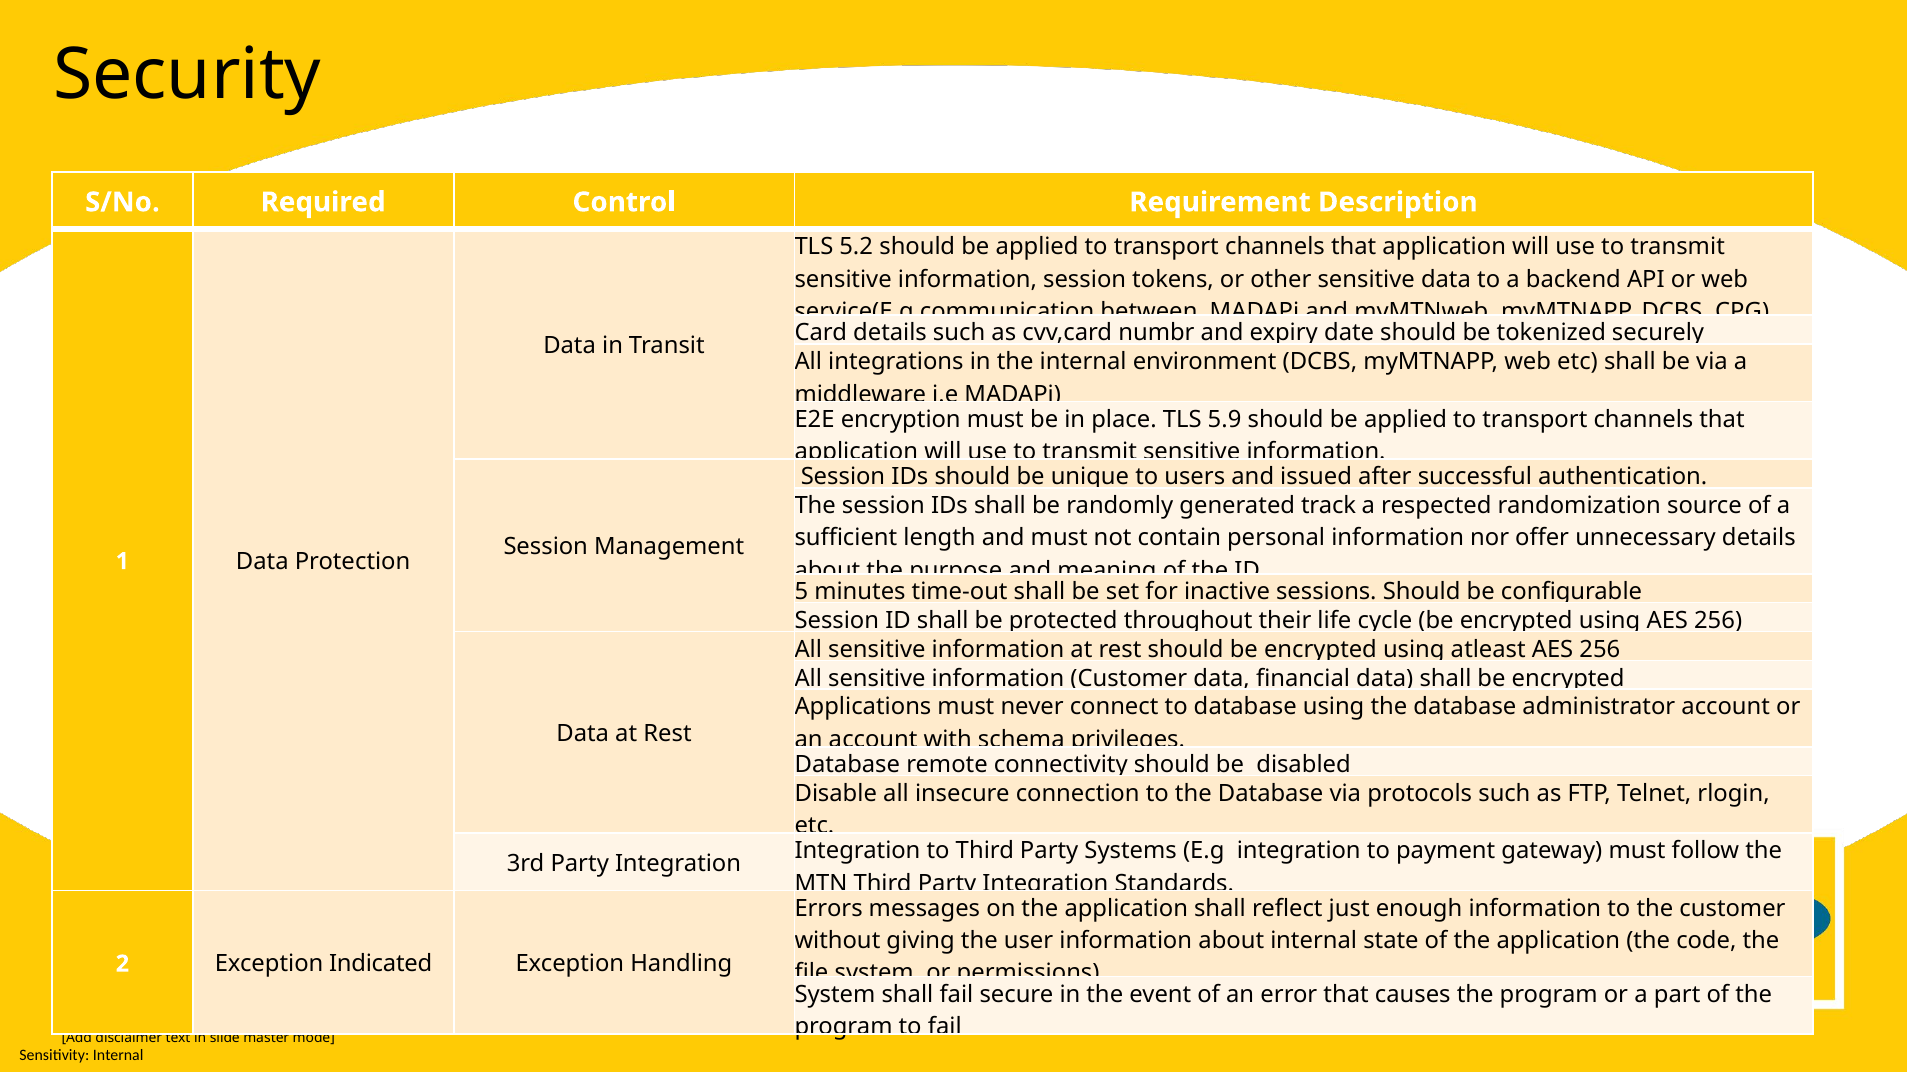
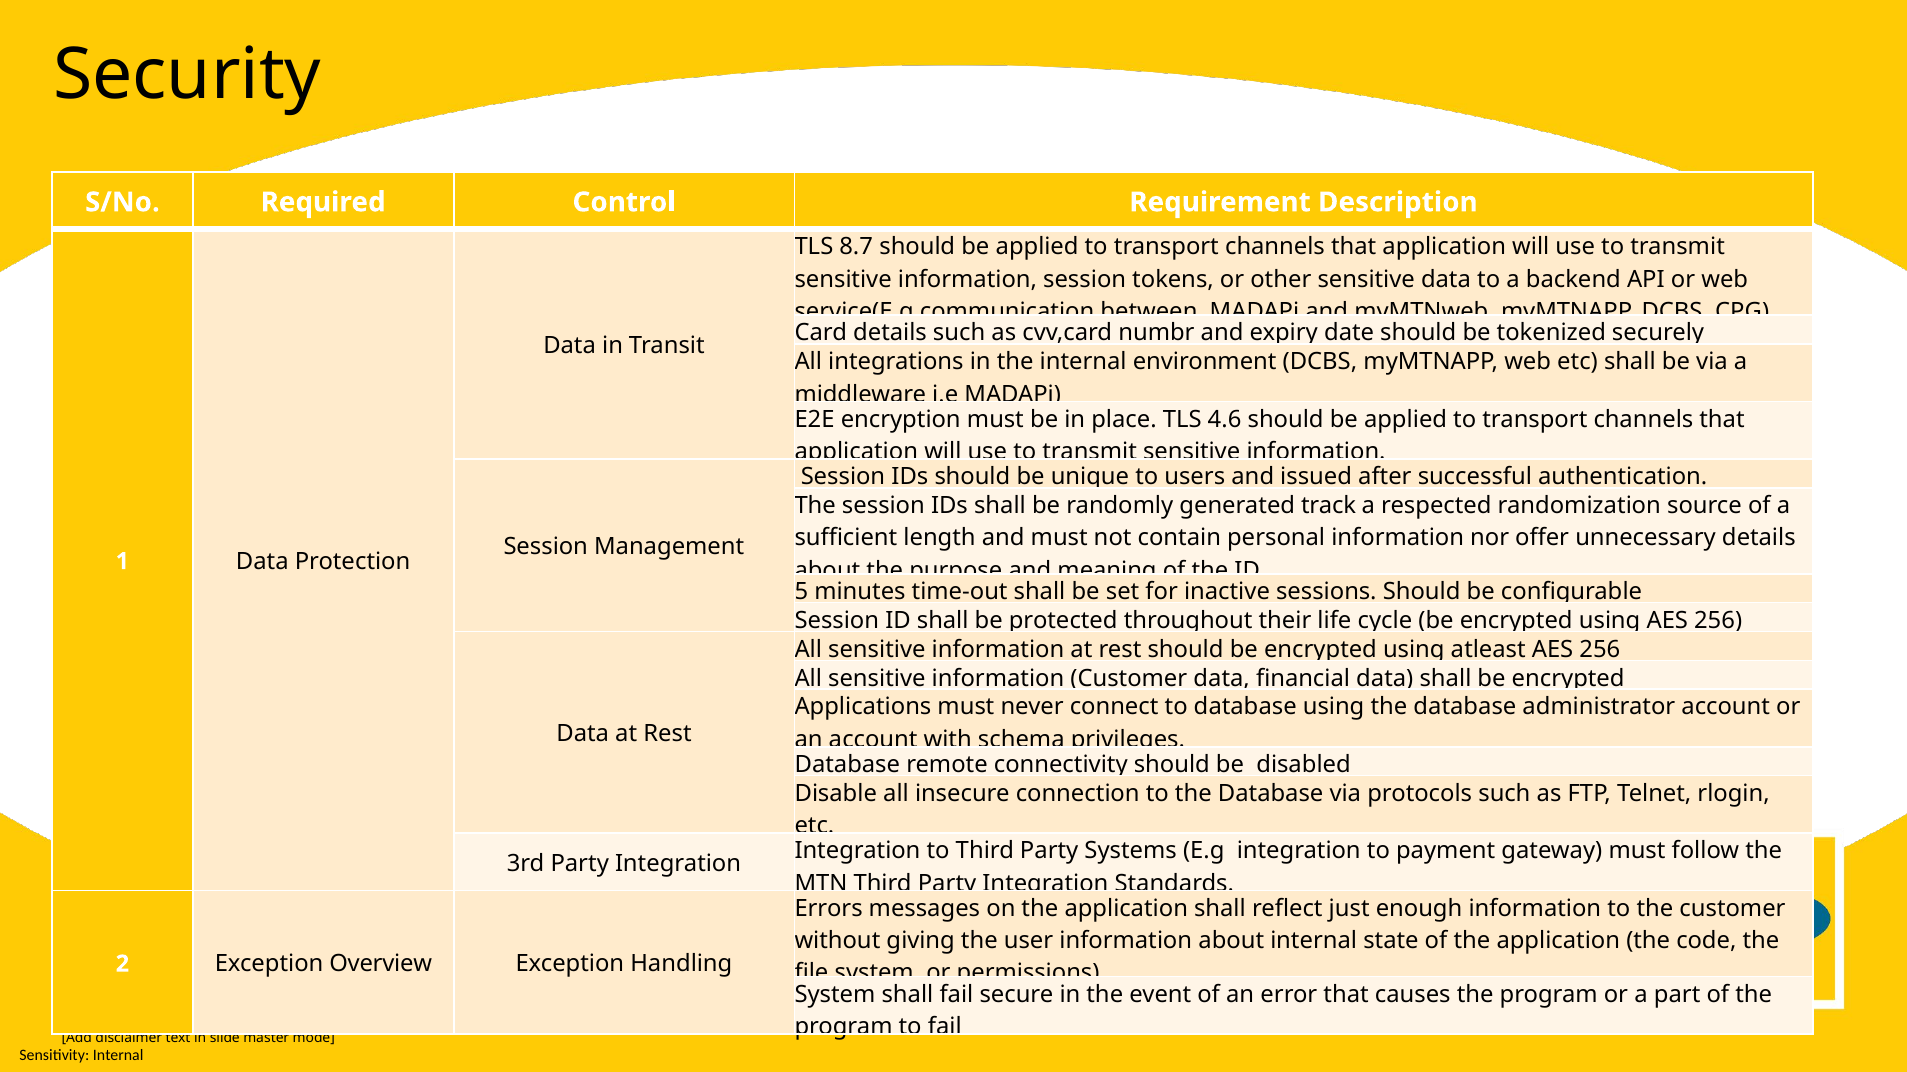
5.2: 5.2 -> 8.7 (856, 247)
5.9: 5.9 -> 4.6 (1225, 419)
Indicated: Indicated -> Overview (381, 964)
